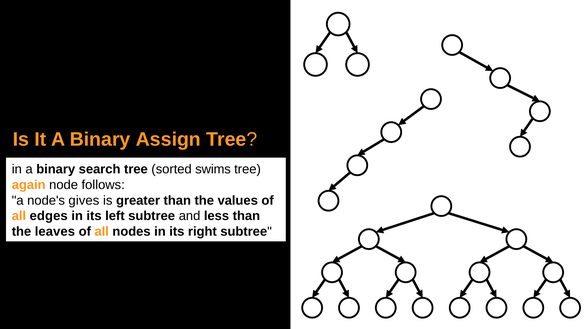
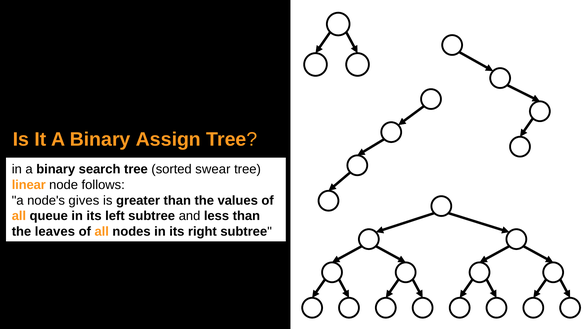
swims: swims -> swear (213, 169)
again: again -> linear (29, 185)
edges: edges -> queue (49, 216)
